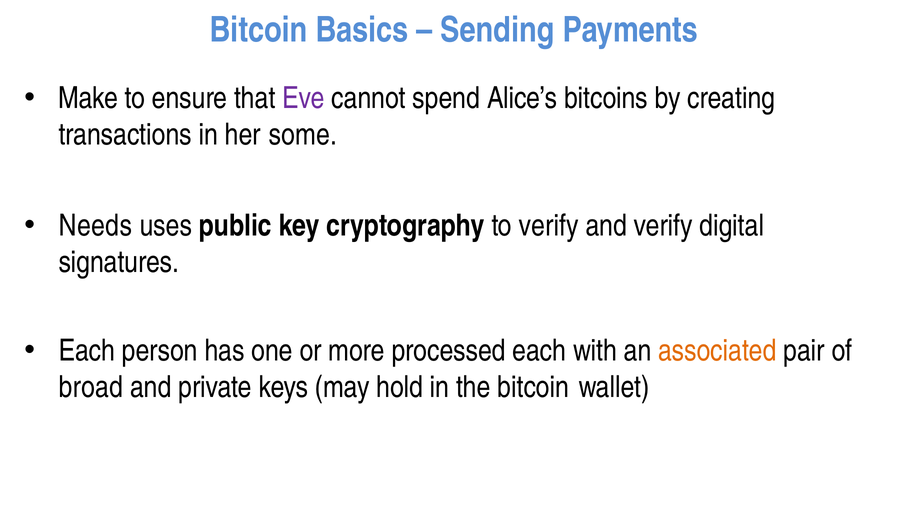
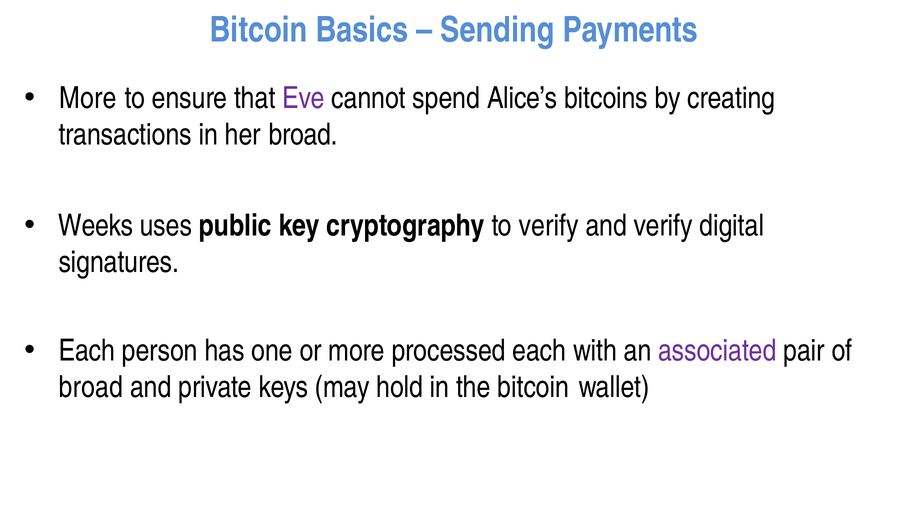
Make: Make -> More (88, 98)
her some: some -> broad (303, 135)
Needs: Needs -> Weeks (96, 226)
associated colour: orange -> purple (717, 351)
